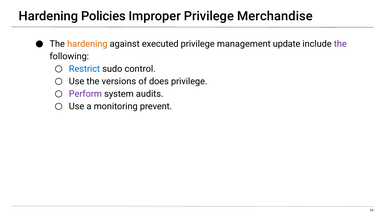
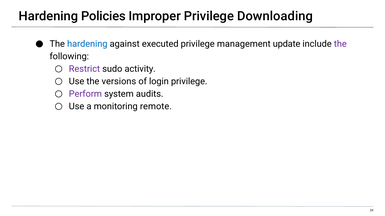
Merchandise: Merchandise -> Downloading (275, 16)
hardening colour: orange -> blue (87, 44)
Restrict colour: blue -> purple (84, 69)
control: control -> activity (140, 69)
does: does -> login (159, 82)
prevent: prevent -> remote (156, 107)
